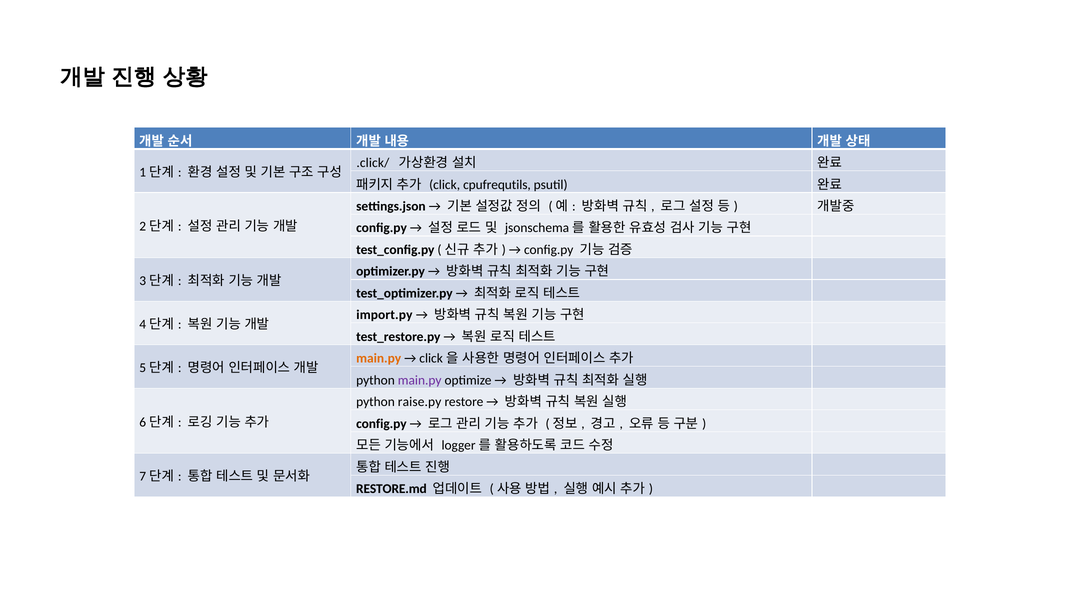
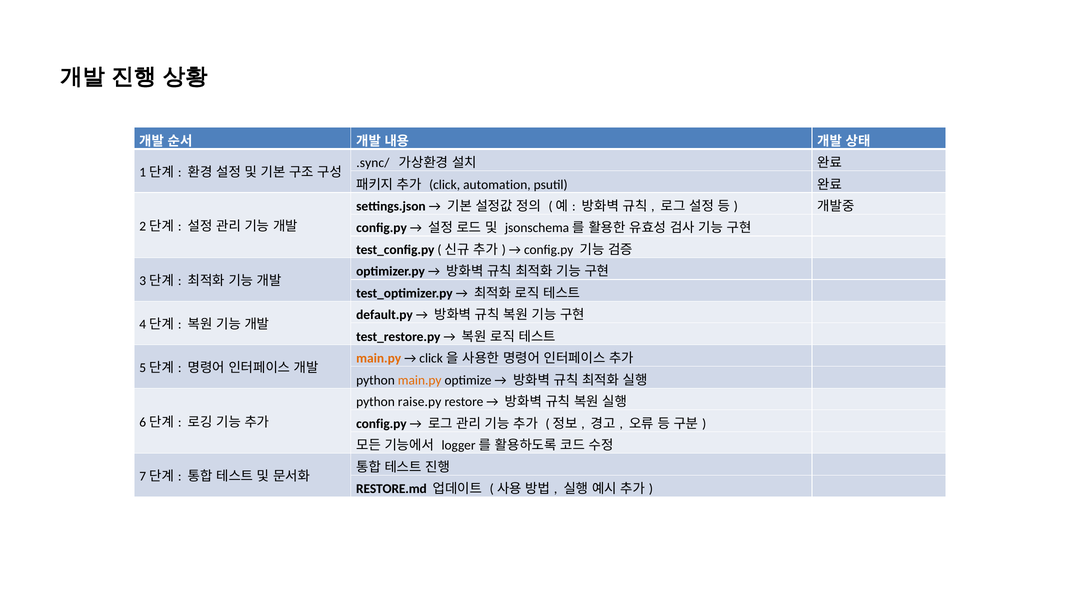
.click/: .click/ -> .sync/ (373, 163)
cpufrequtils: cpufrequtils -> automation (497, 185)
import.py: import.py -> default.py (384, 315)
main.py colour: purple -> orange (420, 380)
